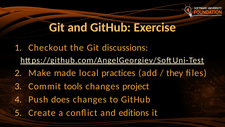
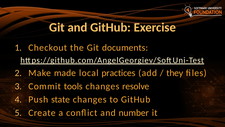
discussions: discussions -> documents (125, 48)
project: project -> resolve (136, 86)
does: does -> state (61, 99)
editions: editions -> number (134, 112)
